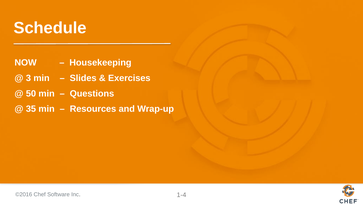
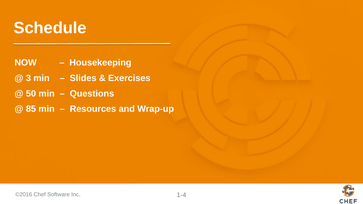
35: 35 -> 85 (31, 109)
